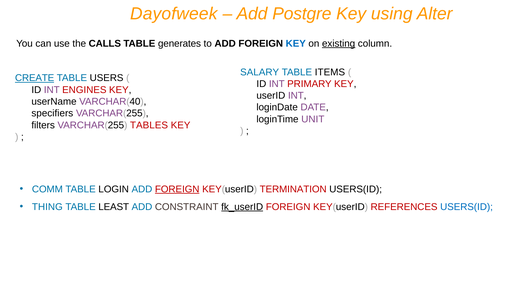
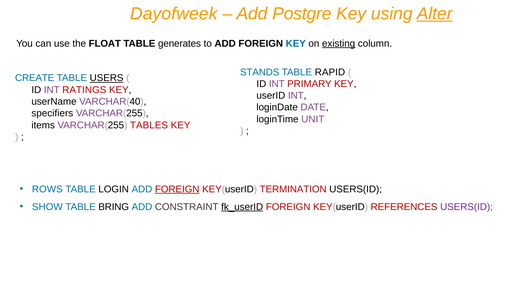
Alter underline: none -> present (435, 14)
CALLS: CALLS -> FLOAT (105, 43)
SALARY: SALARY -> STANDS (260, 72)
ITEMS: ITEMS -> RAPID (330, 72)
CREATE underline: present -> none (35, 78)
USERS underline: none -> present (107, 78)
ENGINES: ENGINES -> RATINGS (84, 90)
filters: filters -> items (43, 125)
COMM: COMM -> ROWS (47, 189)
THING: THING -> SHOW (47, 207)
LEAST: LEAST -> BRING (114, 207)
USERS(ID colour: blue -> purple (467, 207)
